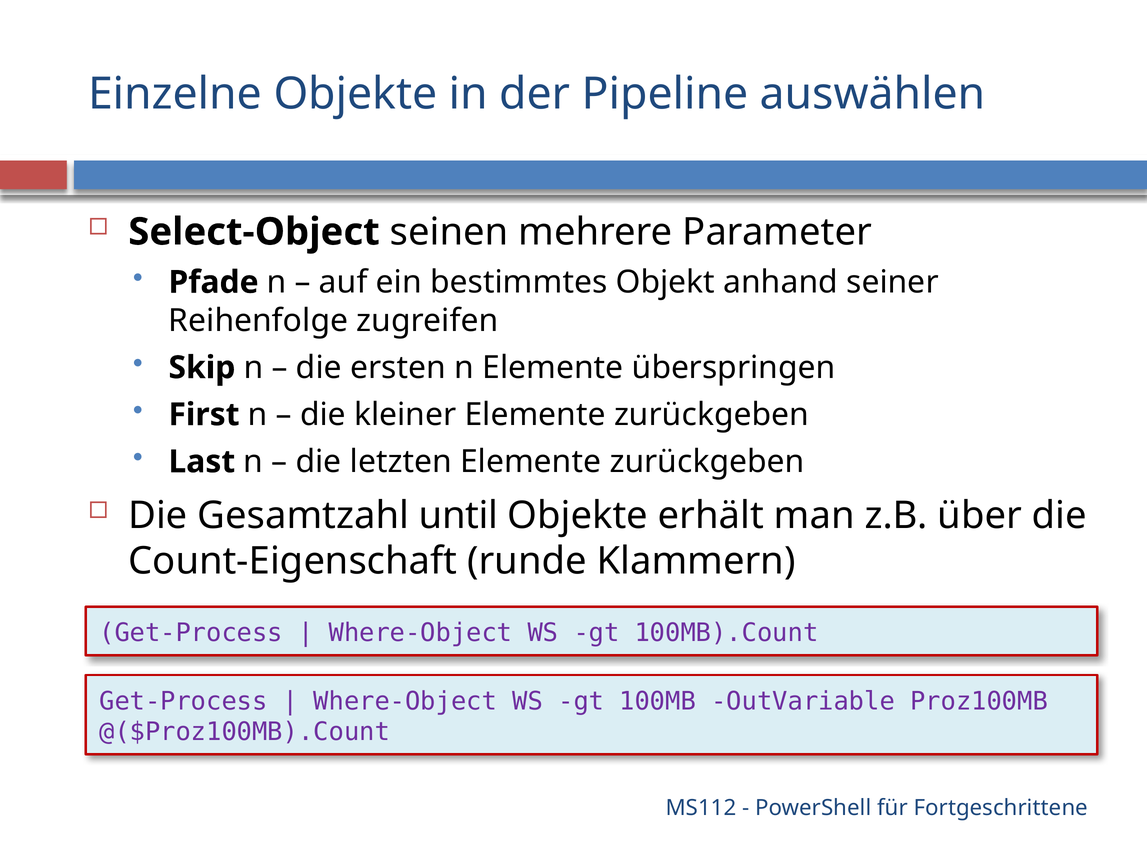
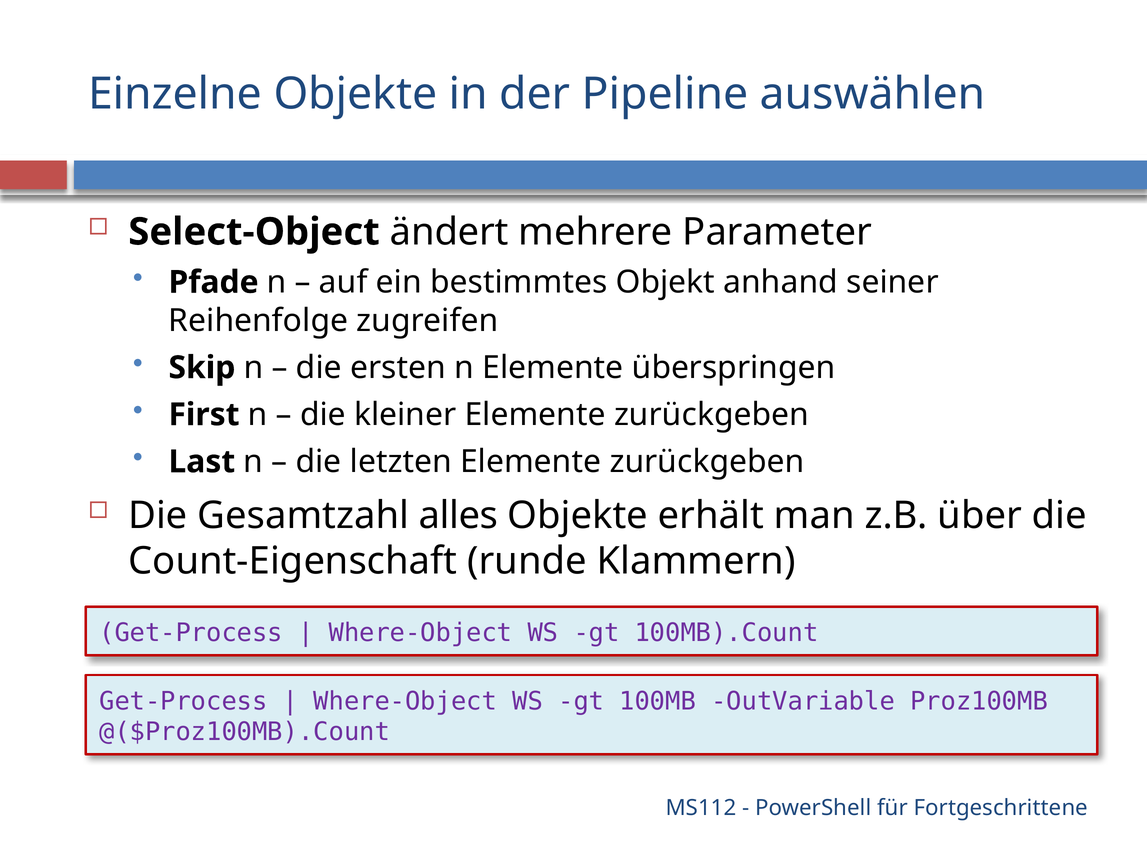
seinen: seinen -> ändert (449, 232)
until: until -> alles (458, 516)
